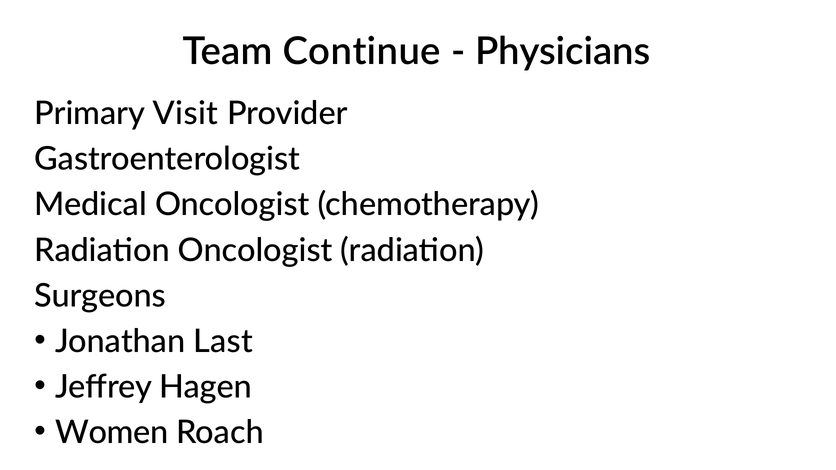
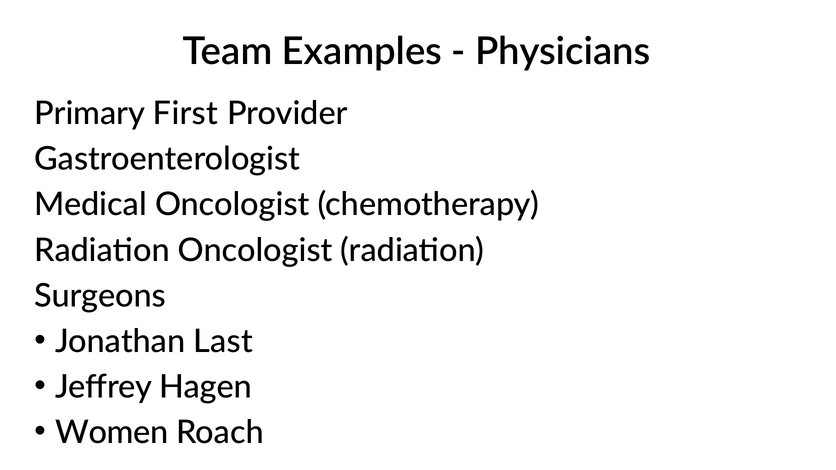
Continue: Continue -> Examples (362, 52)
Visit: Visit -> First (186, 114)
